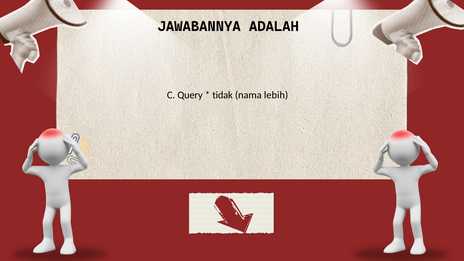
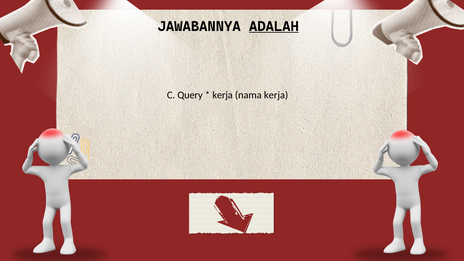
ADALAH underline: none -> present (274, 26)
tidak: tidak -> kerja (223, 95)
nama lebih: lebih -> kerja (276, 95)
